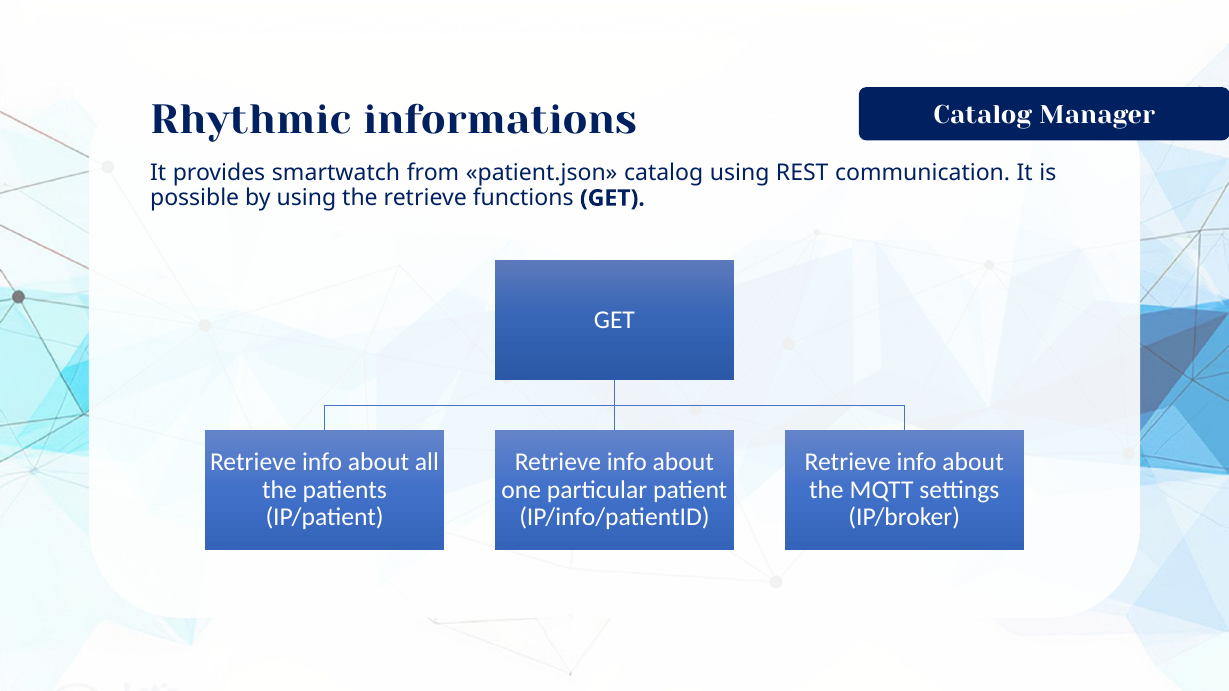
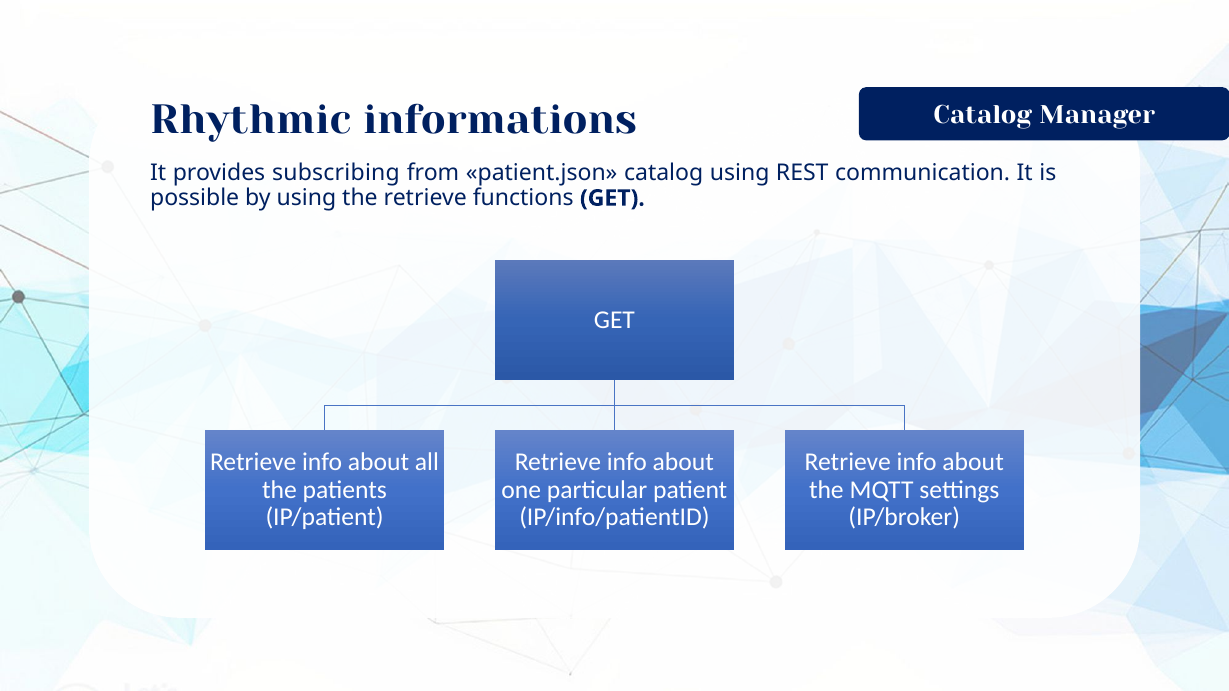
smartwatch: smartwatch -> subscribing (336, 173)
